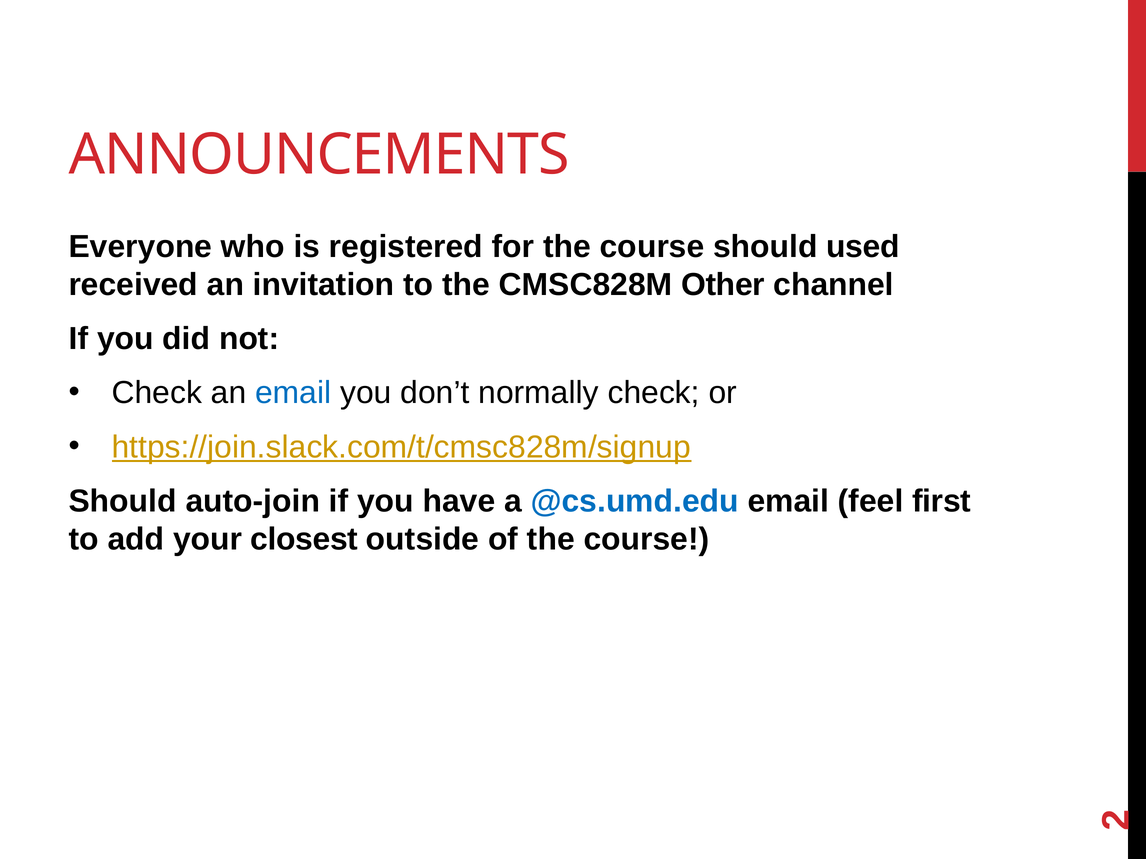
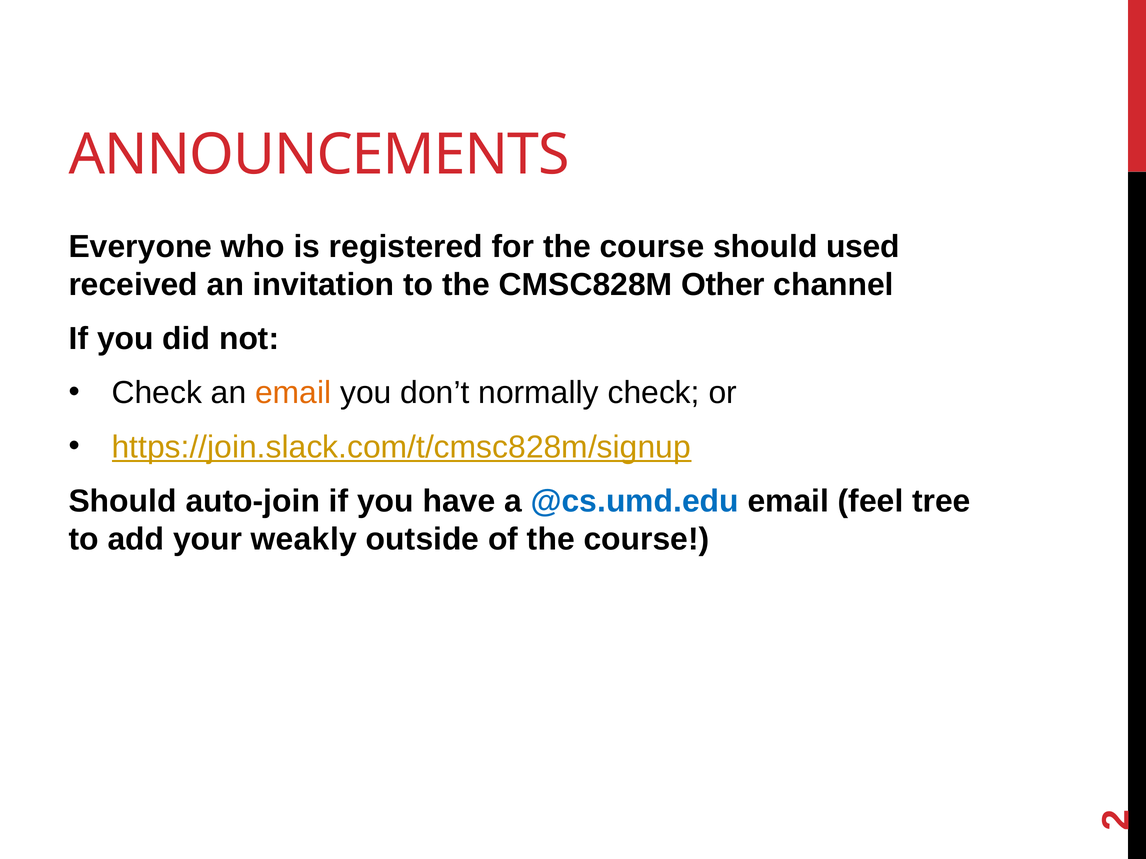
email colour: blue -> orange (293, 393)
first: first -> tree (941, 501)
closest: closest -> weakly (304, 540)
